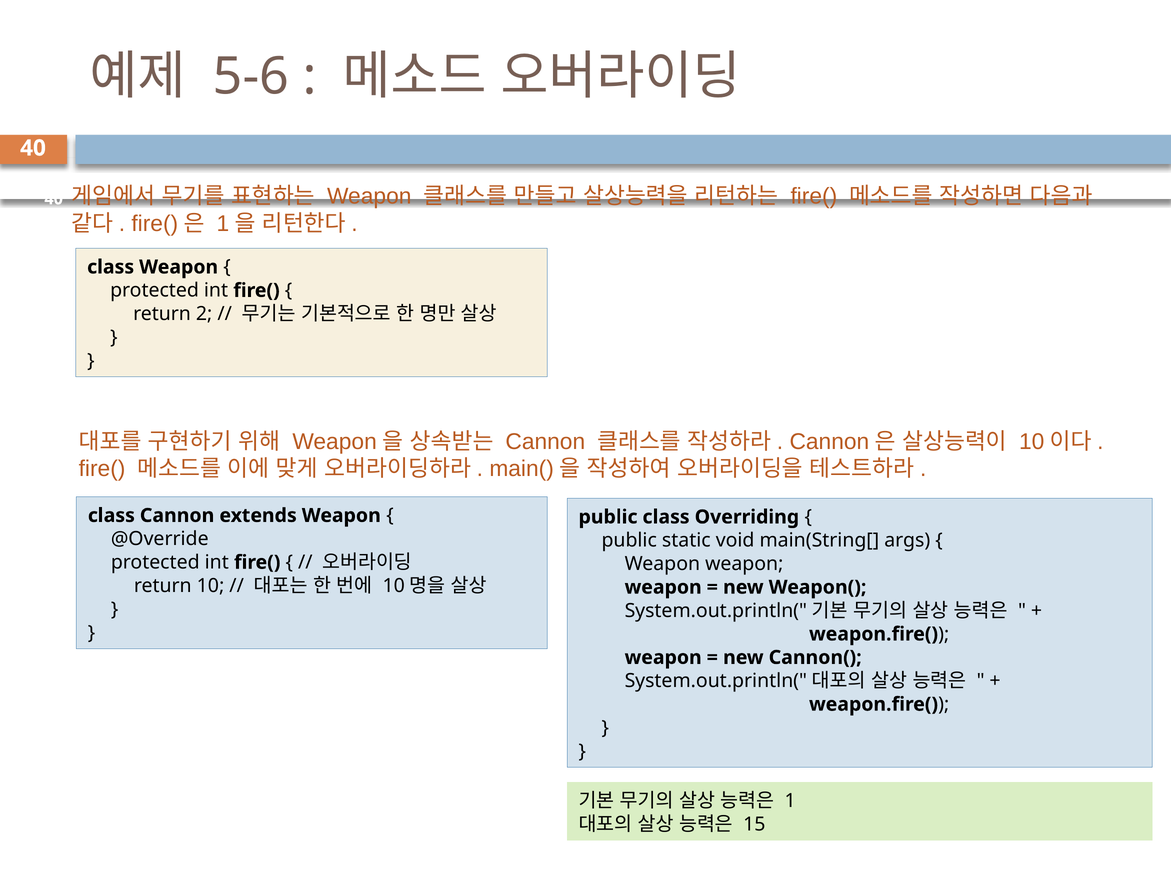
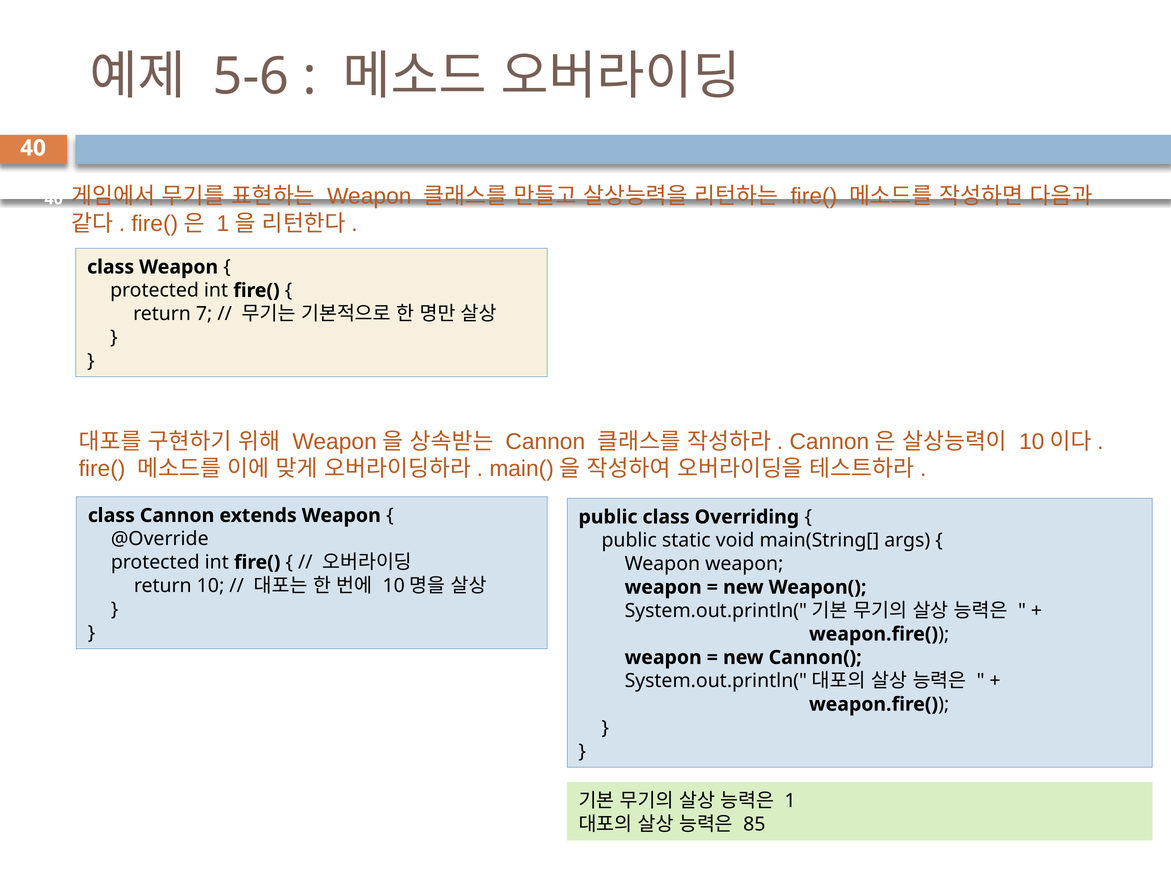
2: 2 -> 7 (204, 314)
15: 15 -> 85 (754, 825)
